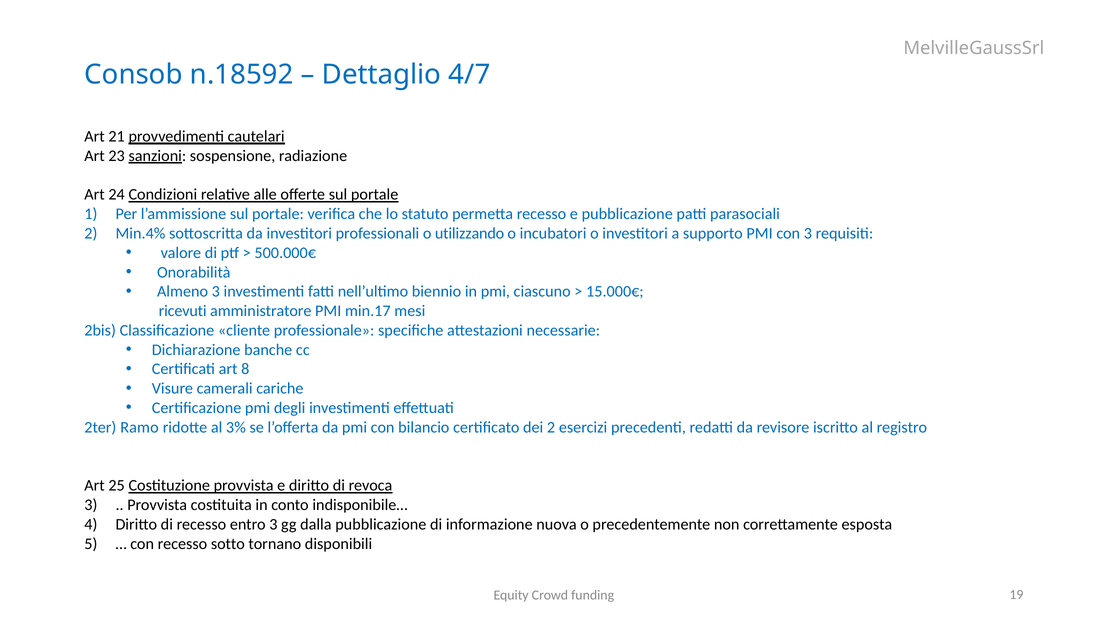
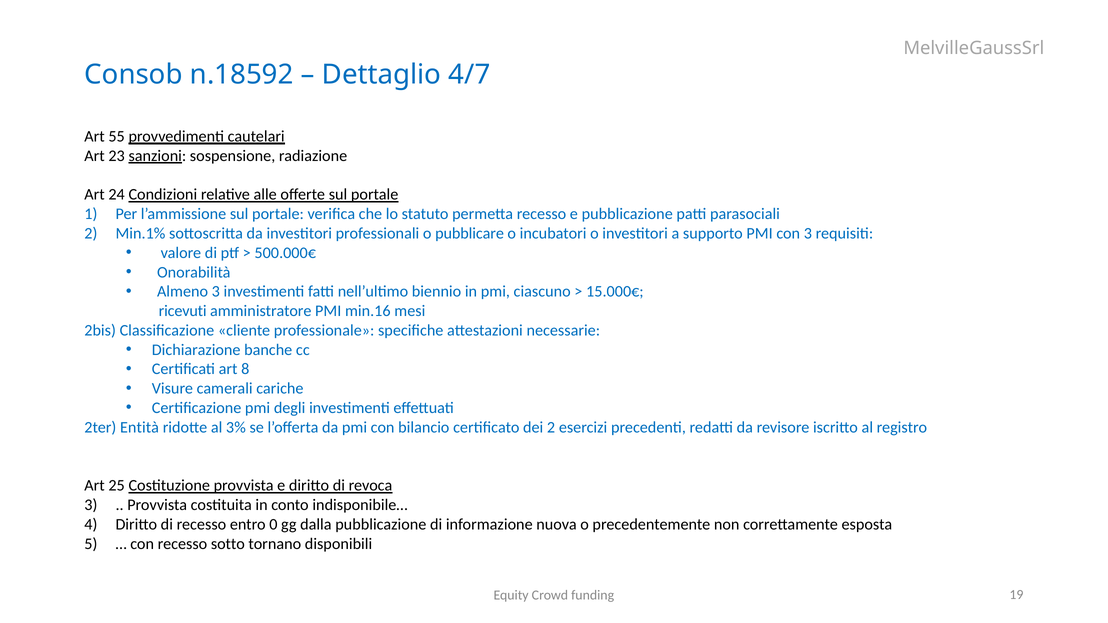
21: 21 -> 55 (117, 136)
Min.4%: Min.4% -> Min.1% (140, 233)
utilizzando: utilizzando -> pubblicare (470, 233)
min.17: min.17 -> min.16 (368, 311)
Ramo: Ramo -> Entità (140, 428)
entro 3: 3 -> 0 (273, 525)
